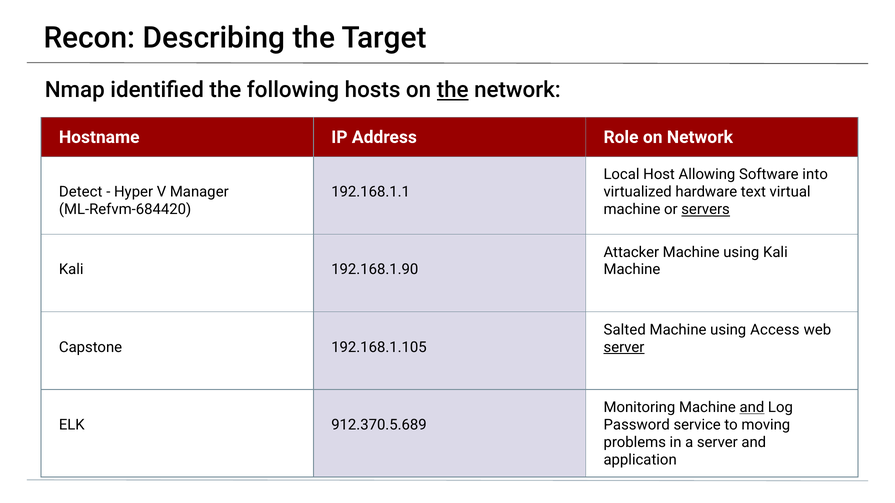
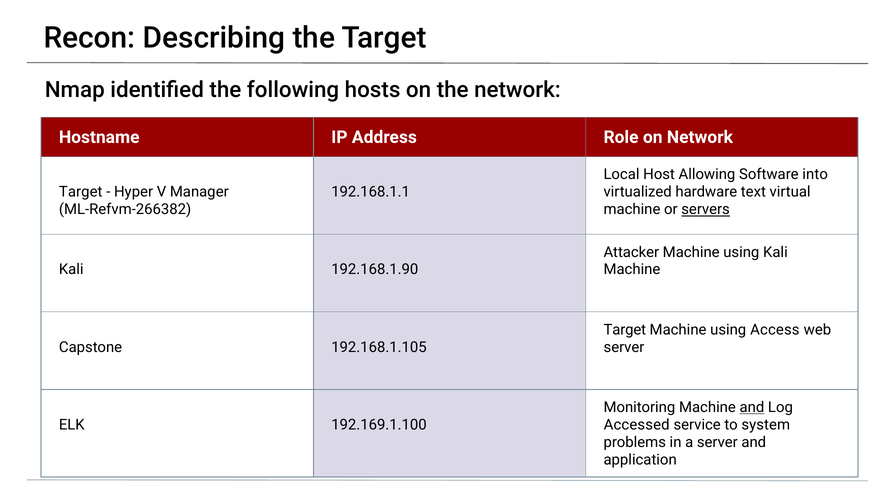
the underline: present -> none (453, 90)
Detect: Detect -> Target (81, 192)
ML-Refvm-684420: ML-Refvm-684420 -> ML-Refvm-266382 (125, 210)
Salted: Salted -> Target (625, 330)
server underline: present -> none (624, 347)
912.370.5.689: 912.370.5.689 -> 192.169.1.100 (379, 425)
Password: Password -> Accessed (637, 425)
moving: moving -> system (766, 425)
